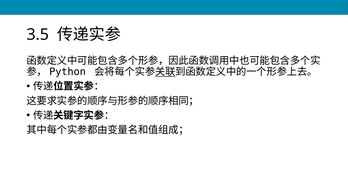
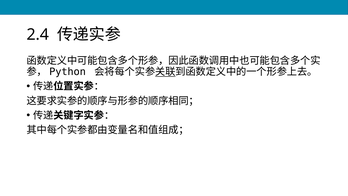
3.5: 3.5 -> 2.4 (38, 34)
